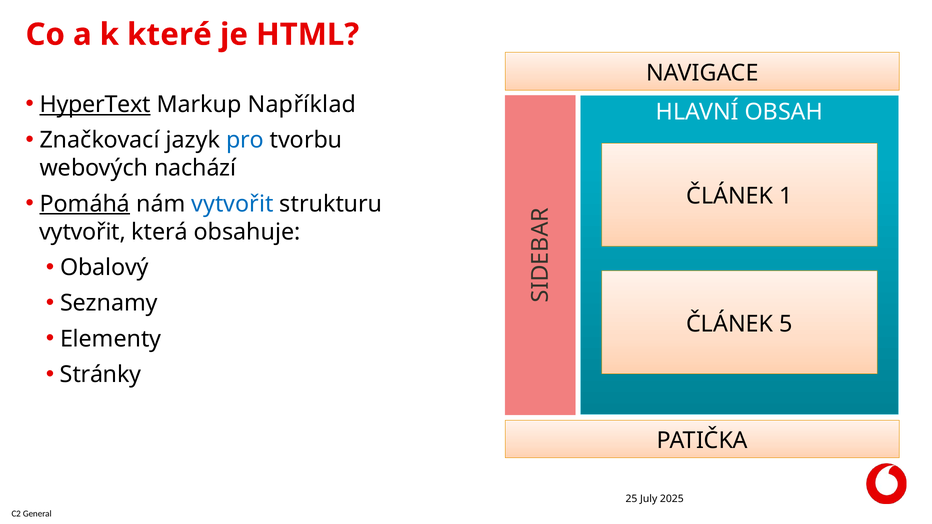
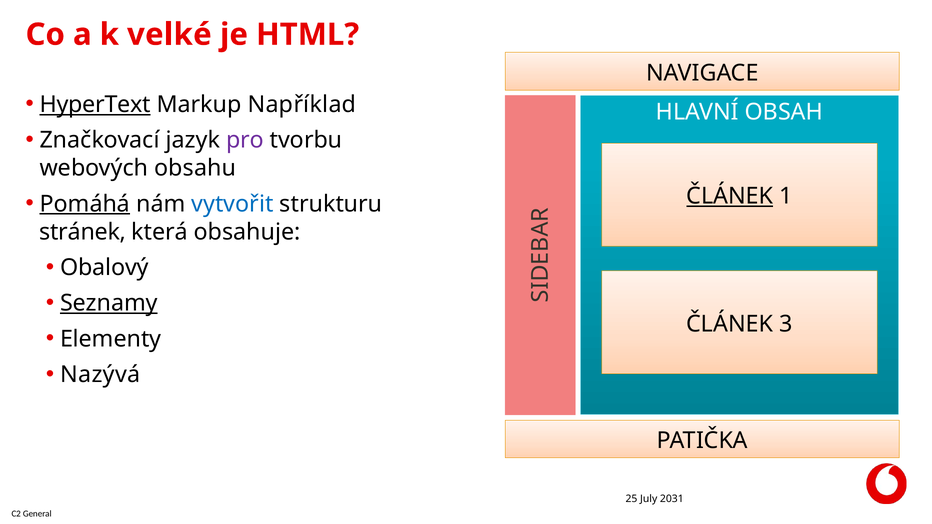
které: které -> velké (169, 35)
pro colour: blue -> purple (245, 140)
nachází: nachází -> obsahu (195, 168)
ČLÁNEK underline: none -> present (730, 196)
vytvořit: vytvořit -> stránek (83, 232)
Seznamy underline: none -> present (109, 303)
5: 5 -> 3 (786, 324)
Stránky: Stránky -> Nazývá (100, 375)
2025: 2025 -> 2031 (672, 499)
